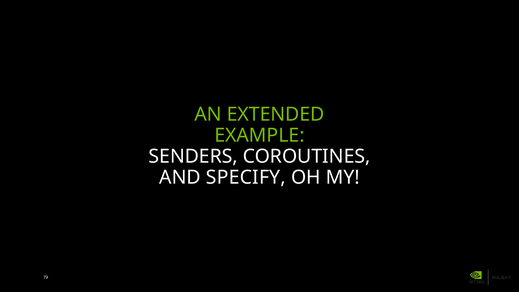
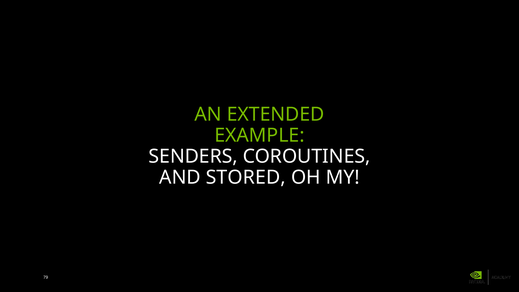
SPECIFY: SPECIFY -> STORED (246, 177)
